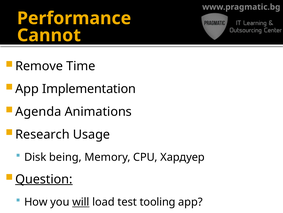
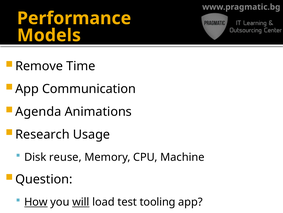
Cannot: Cannot -> Models (49, 35)
Implementation: Implementation -> Communication (89, 89)
being: being -> reuse (65, 157)
Хардуер: Хардуер -> Machine (182, 157)
Question underline: present -> none (44, 179)
How underline: none -> present (36, 201)
